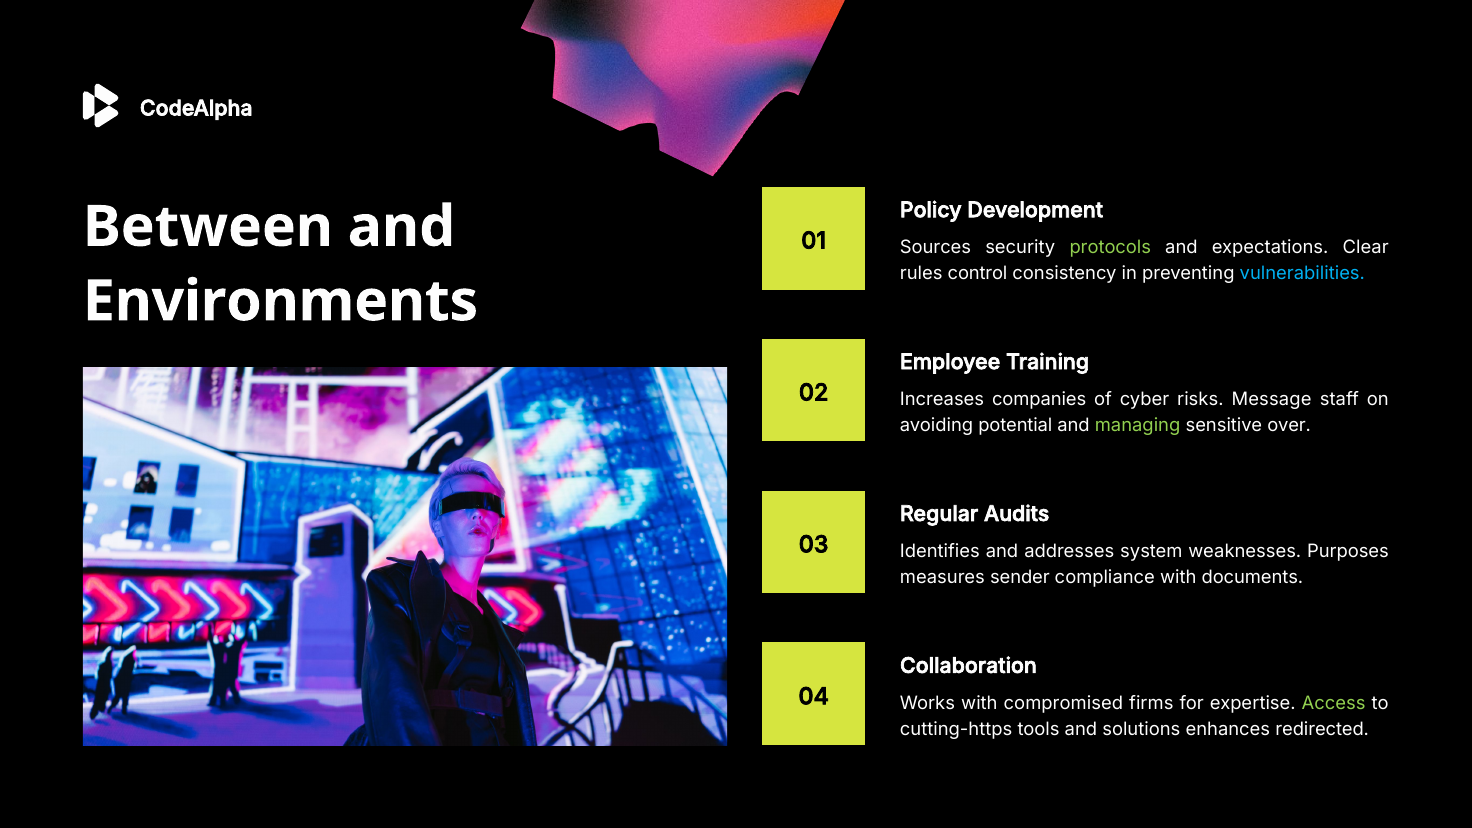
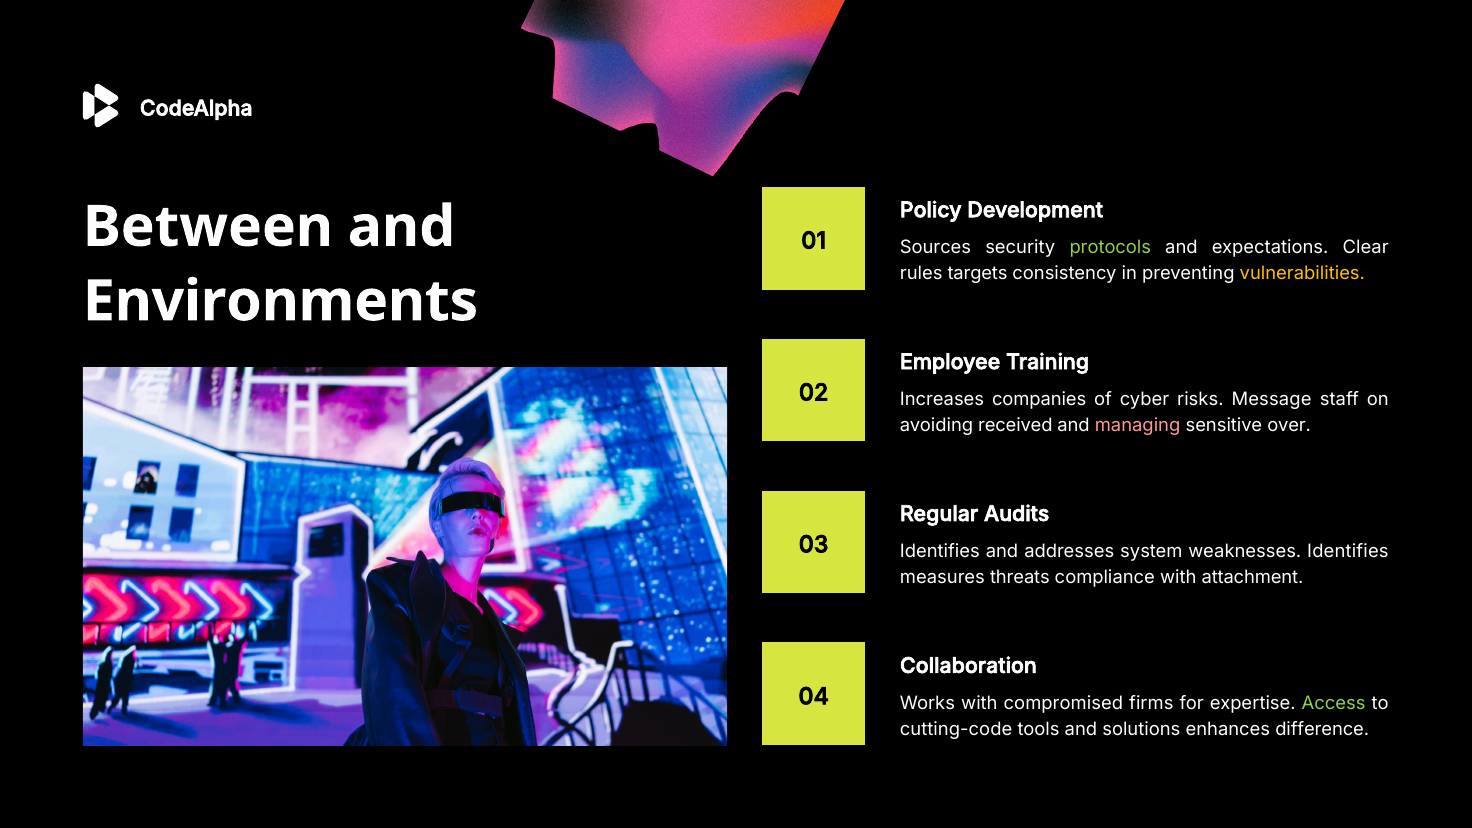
control: control -> targets (978, 274)
vulnerabilities colour: light blue -> yellow (1302, 274)
potential: potential -> received (1015, 425)
managing colour: light green -> pink (1138, 425)
weaknesses Purposes: Purposes -> Identifies (1348, 552)
sender: sender -> threats (1020, 577)
documents: documents -> attachment (1252, 577)
cutting-https: cutting-https -> cutting-code (956, 729)
redirected: redirected -> difference (1322, 729)
